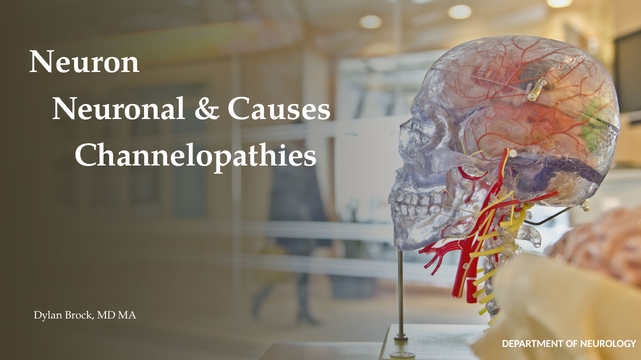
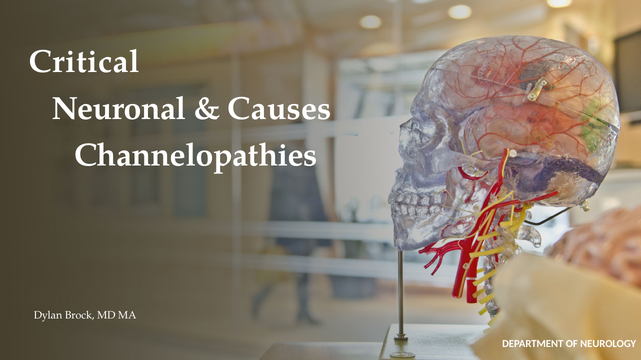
Neuron: Neuron -> Critical (84, 62)
